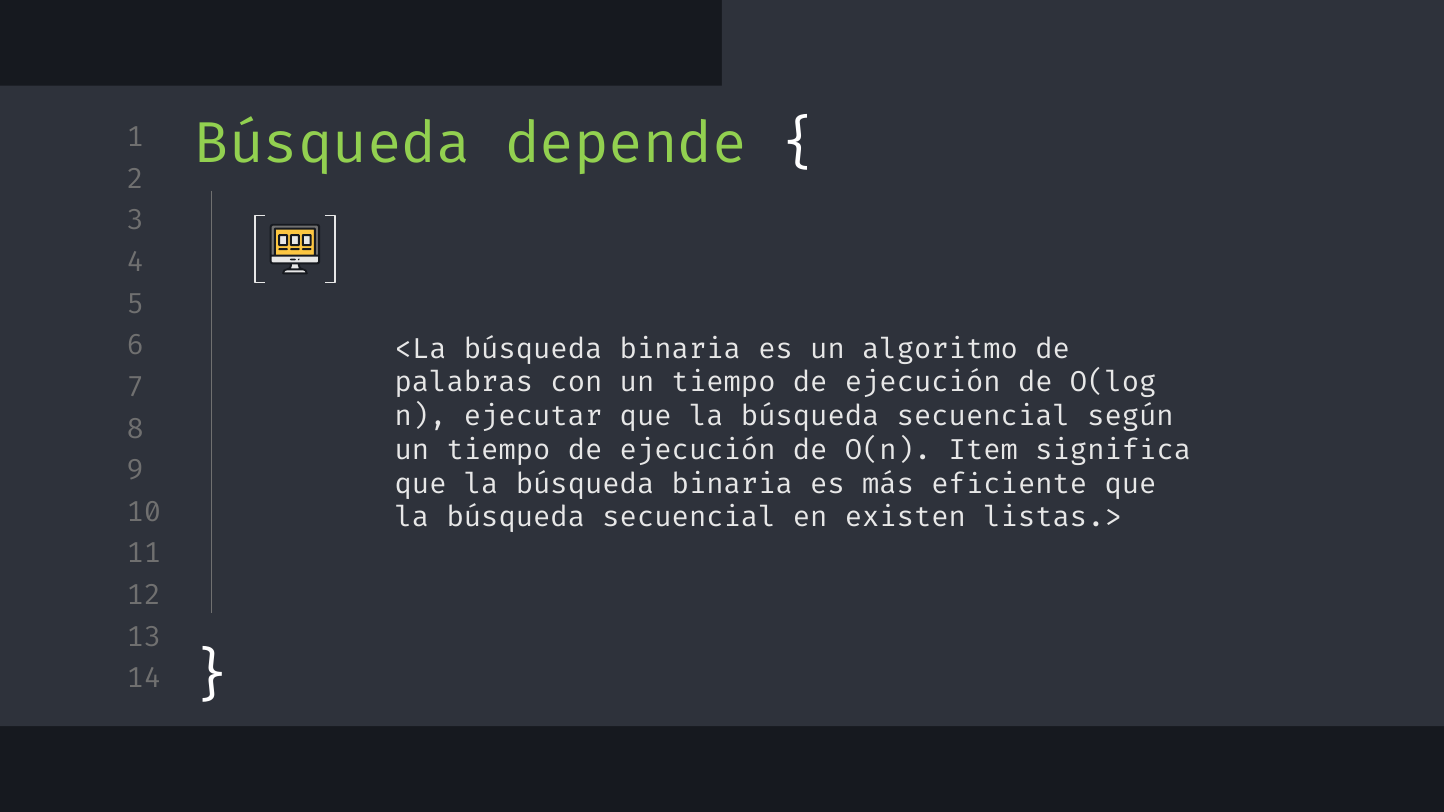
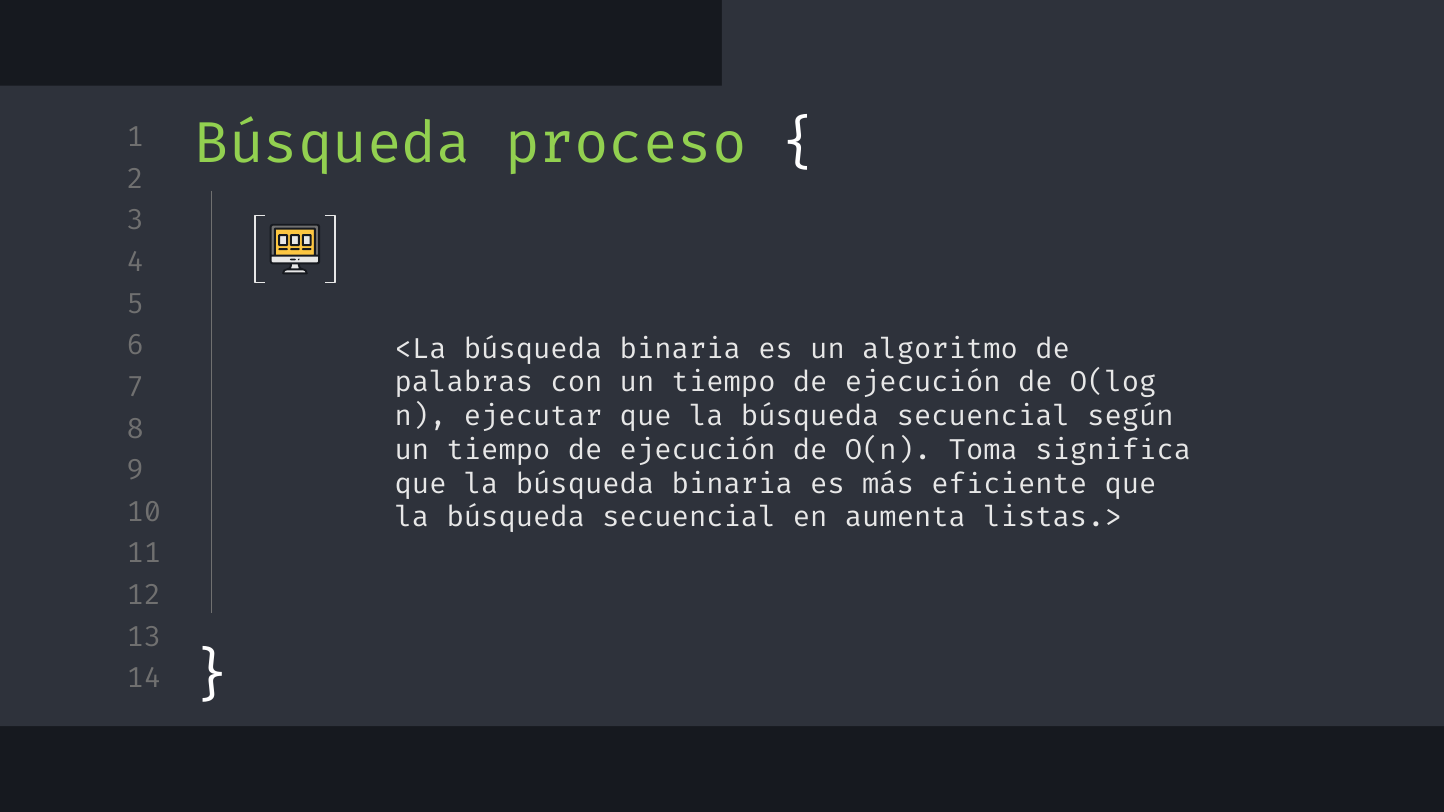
depende: depende -> proceso (626, 144)
Item: Item -> Toma (983, 450)
existen: existen -> aumenta (905, 518)
